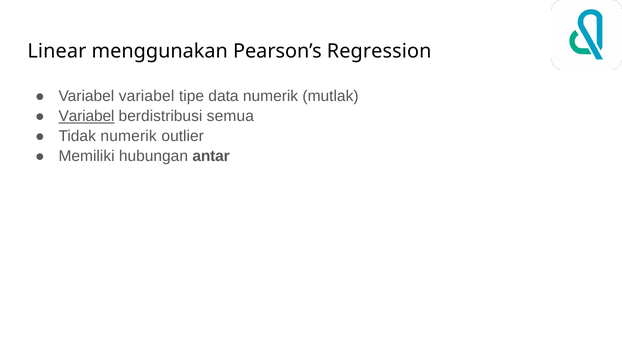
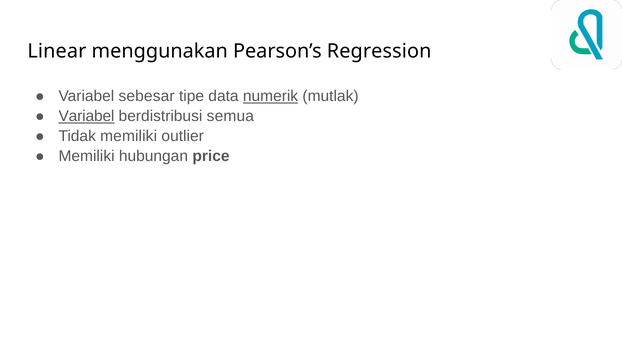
Variabel variabel: variabel -> sebesar (147, 96)
numerik underline: none -> present (271, 96)
Tidak numerik: numerik -> memiliki (129, 136)
antar: antar -> price (211, 156)
